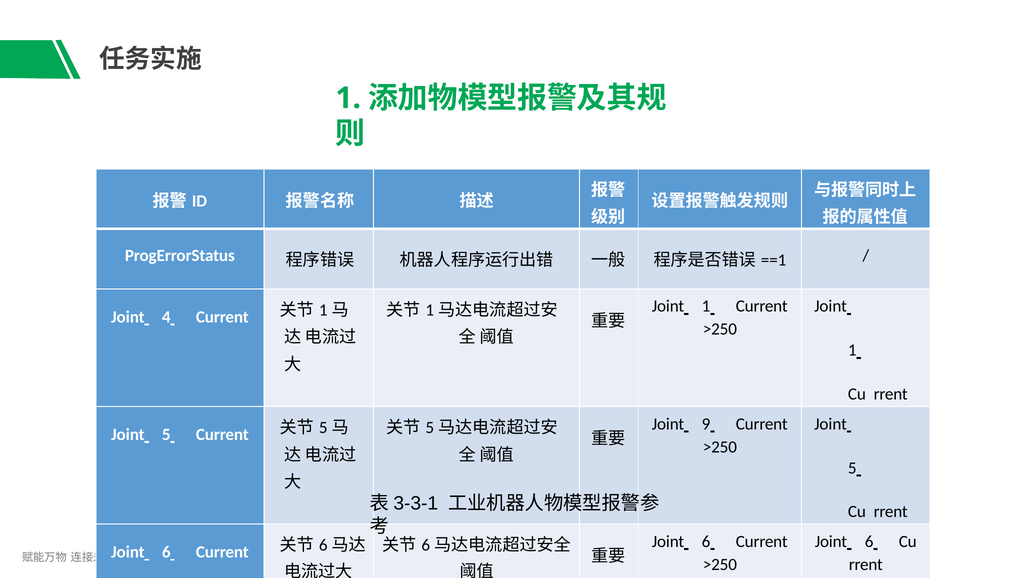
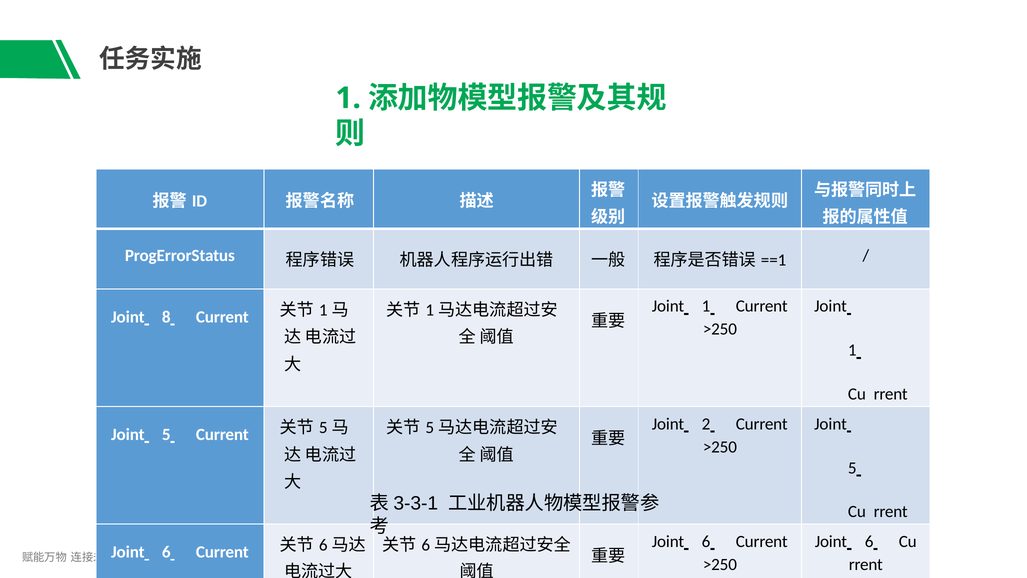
4: 4 -> 8 (166, 317)
9: 9 -> 2 (706, 424)
